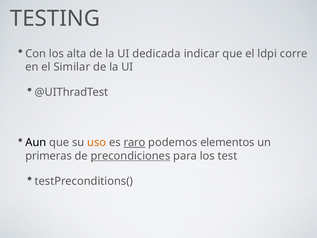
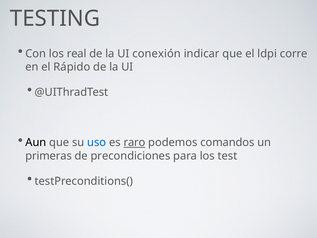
alta: alta -> real (77, 54)
dedicada: dedicada -> conexión (157, 54)
Similar: Similar -> Rápido (72, 67)
uso colour: orange -> blue (97, 142)
elementos: elementos -> comandos (227, 142)
precondiciones underline: present -> none (131, 156)
